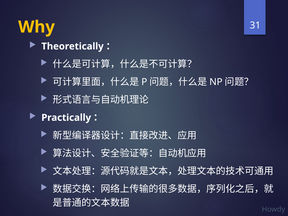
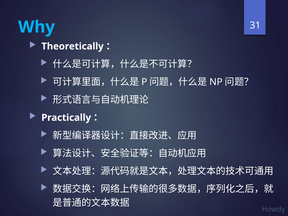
Why colour: yellow -> light blue (37, 27)
